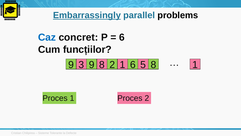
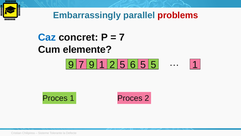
Embarrassingly underline: present -> none (87, 15)
problems colour: black -> red (178, 15)
6: 6 -> 7 (122, 37)
funcțiilor: funcțiilor -> elemente (87, 49)
9 3: 3 -> 7 (81, 65)
9 8: 8 -> 1 (102, 65)
2 1: 1 -> 5 (123, 65)
5 8: 8 -> 5 (153, 65)
